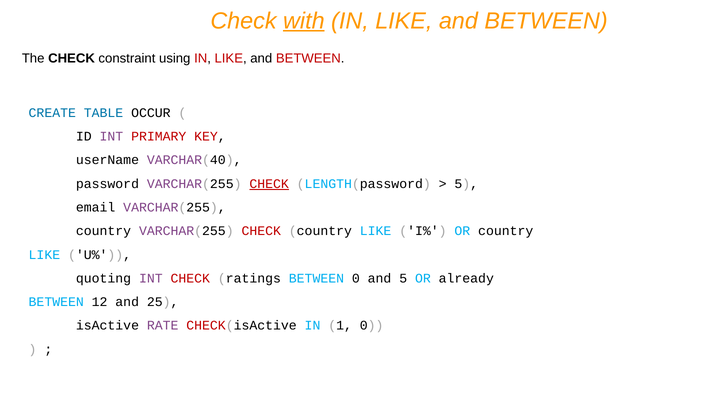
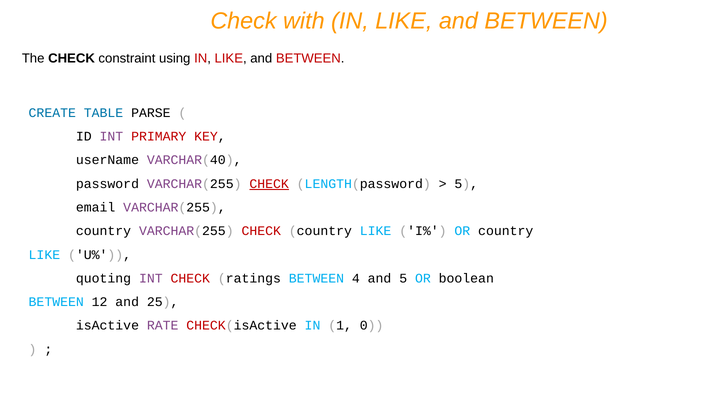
with underline: present -> none (304, 21)
OCCUR: OCCUR -> PARSE (151, 113)
BETWEEN 0: 0 -> 4 (356, 279)
already: already -> boolean (466, 279)
